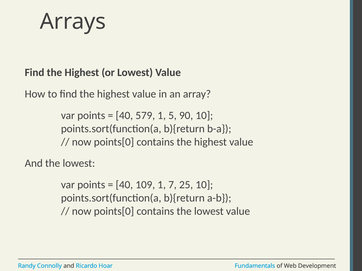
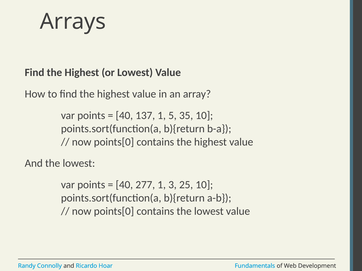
579: 579 -> 137 (145, 116)
90: 90 -> 35 (186, 116)
109: 109 -> 277 (145, 185)
7: 7 -> 3 (172, 185)
